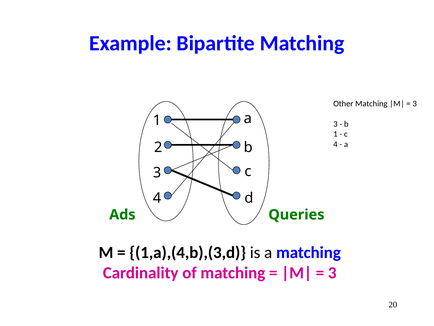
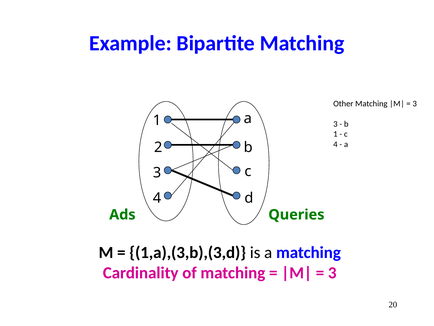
1,a),(4,b),(3,d: 1,a),(4,b),(3,d -> 1,a),(3,b),(3,d (188, 252)
